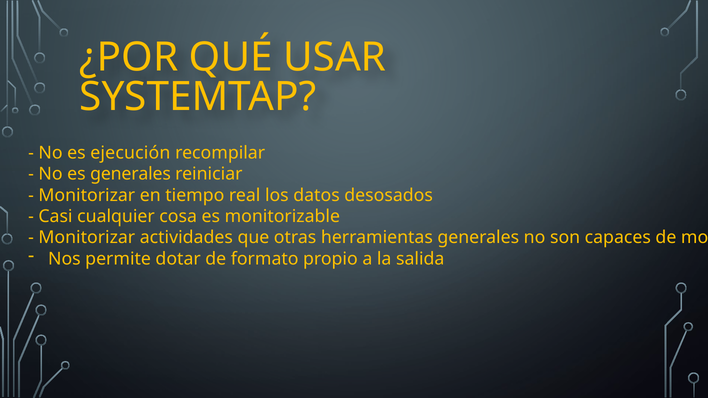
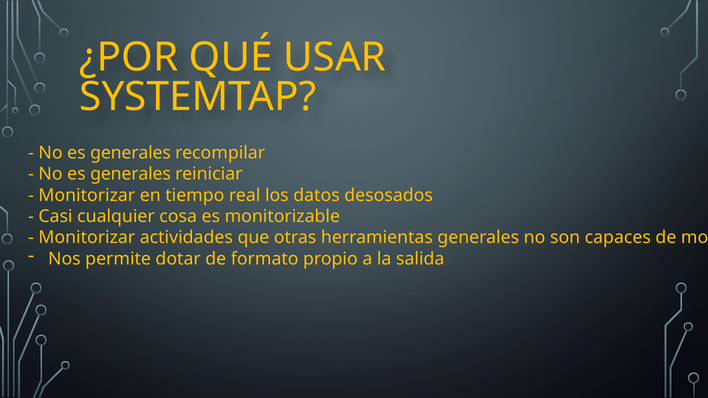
ejecución: ejecución -> generales (131, 153)
